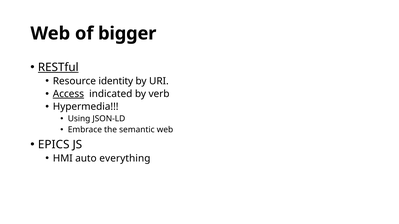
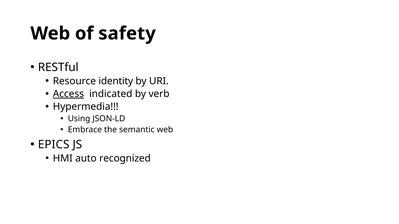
bigger: bigger -> safety (127, 34)
RESTful underline: present -> none (58, 67)
everything: everything -> recognized (125, 159)
